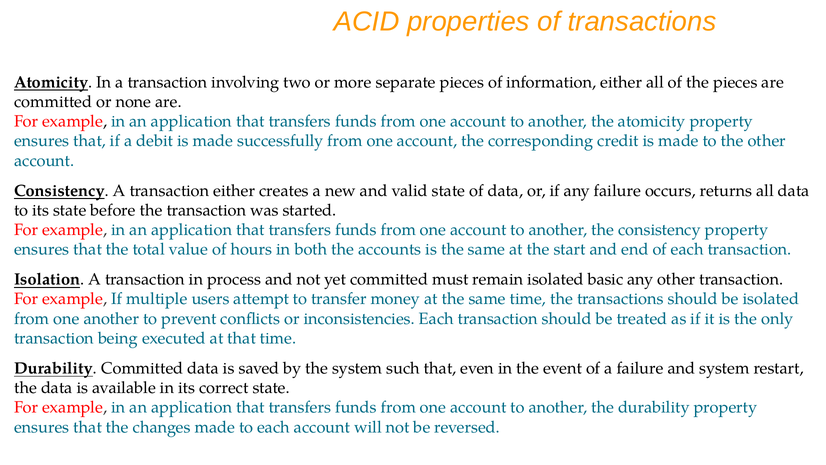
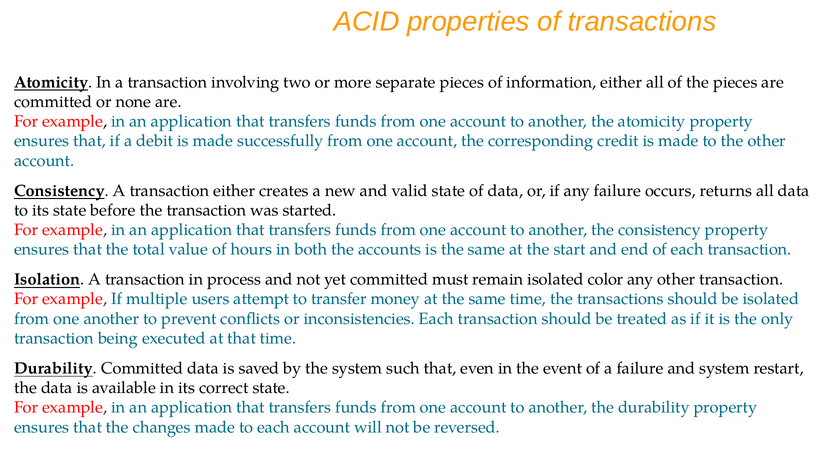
basic: basic -> color (606, 279)
